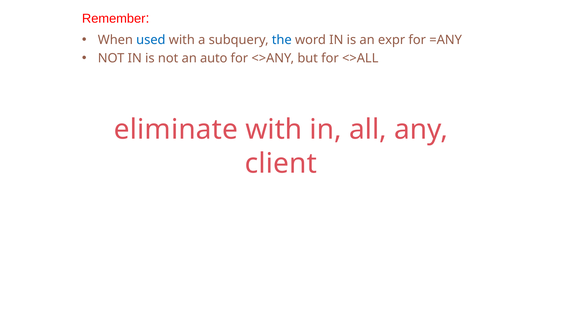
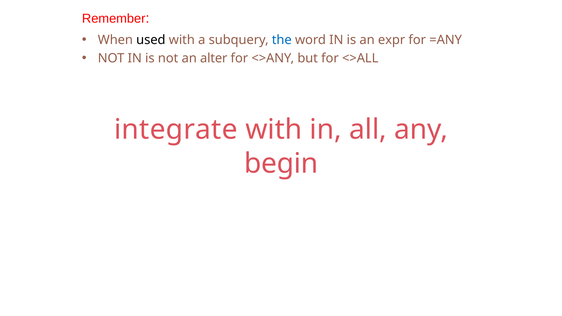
used colour: blue -> black (151, 40)
auto: auto -> alter (214, 58)
eliminate: eliminate -> integrate (176, 130)
client: client -> begin (281, 163)
